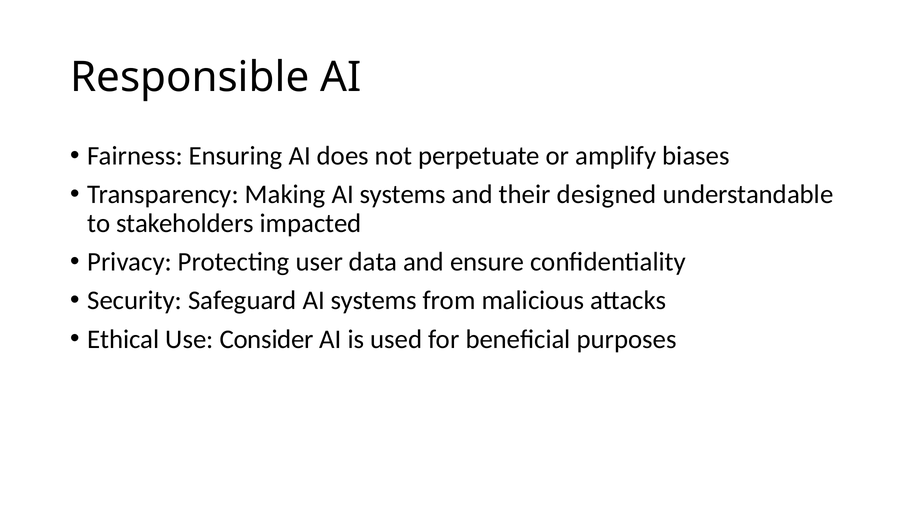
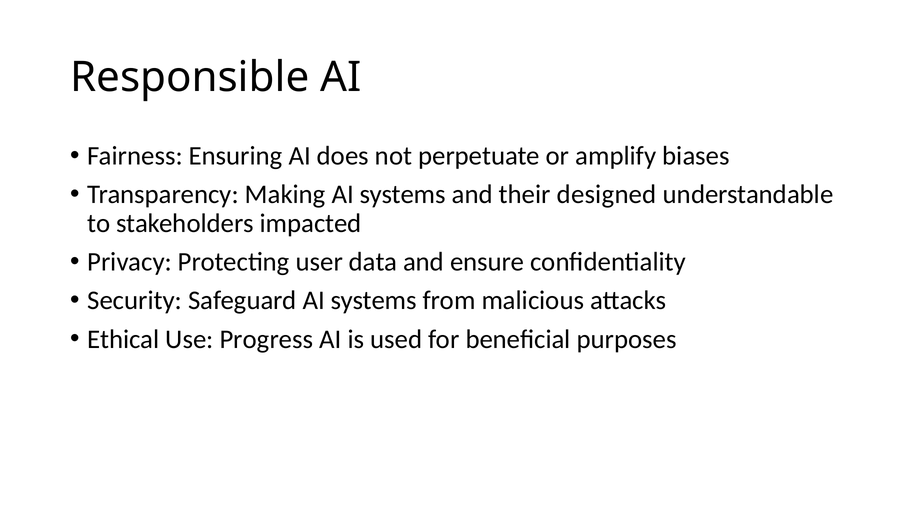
Consider: Consider -> Progress (266, 339)
